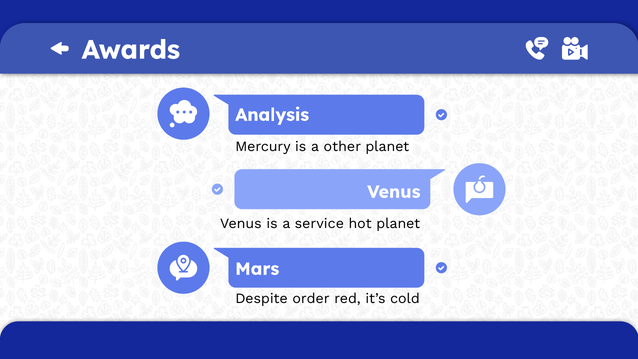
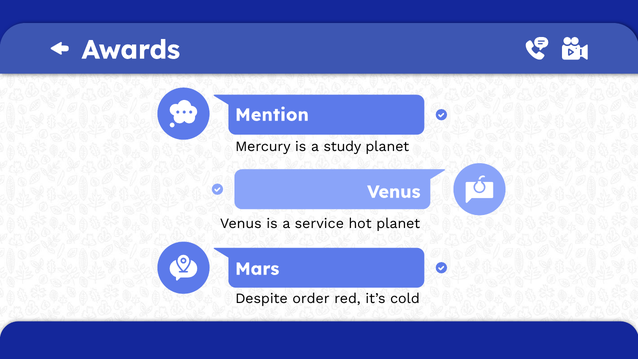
Analysis: Analysis -> Mention (272, 115)
other: other -> study (342, 147)
